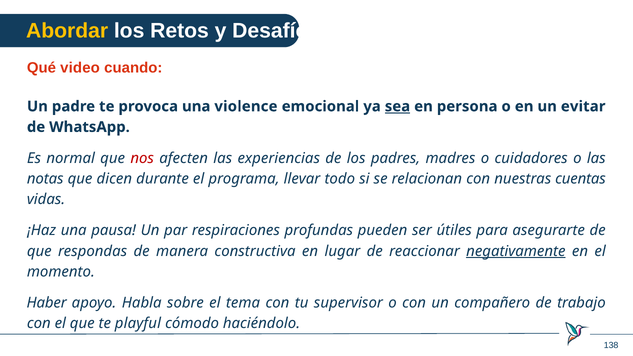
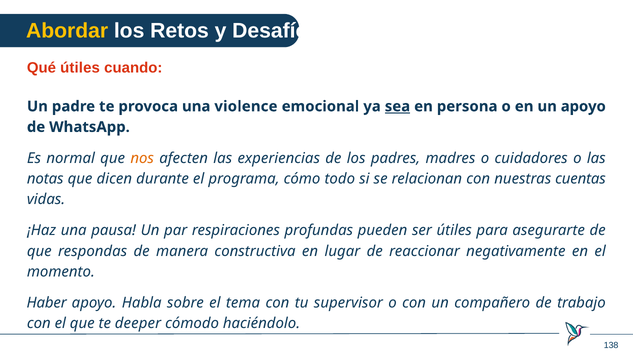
Qué video: video -> útiles (80, 68)
un evitar: evitar -> apoyo (583, 106)
nos colour: red -> orange (142, 158)
llevar: llevar -> cómo (302, 179)
negativamente underline: present -> none (516, 251)
playful: playful -> deeper (138, 324)
